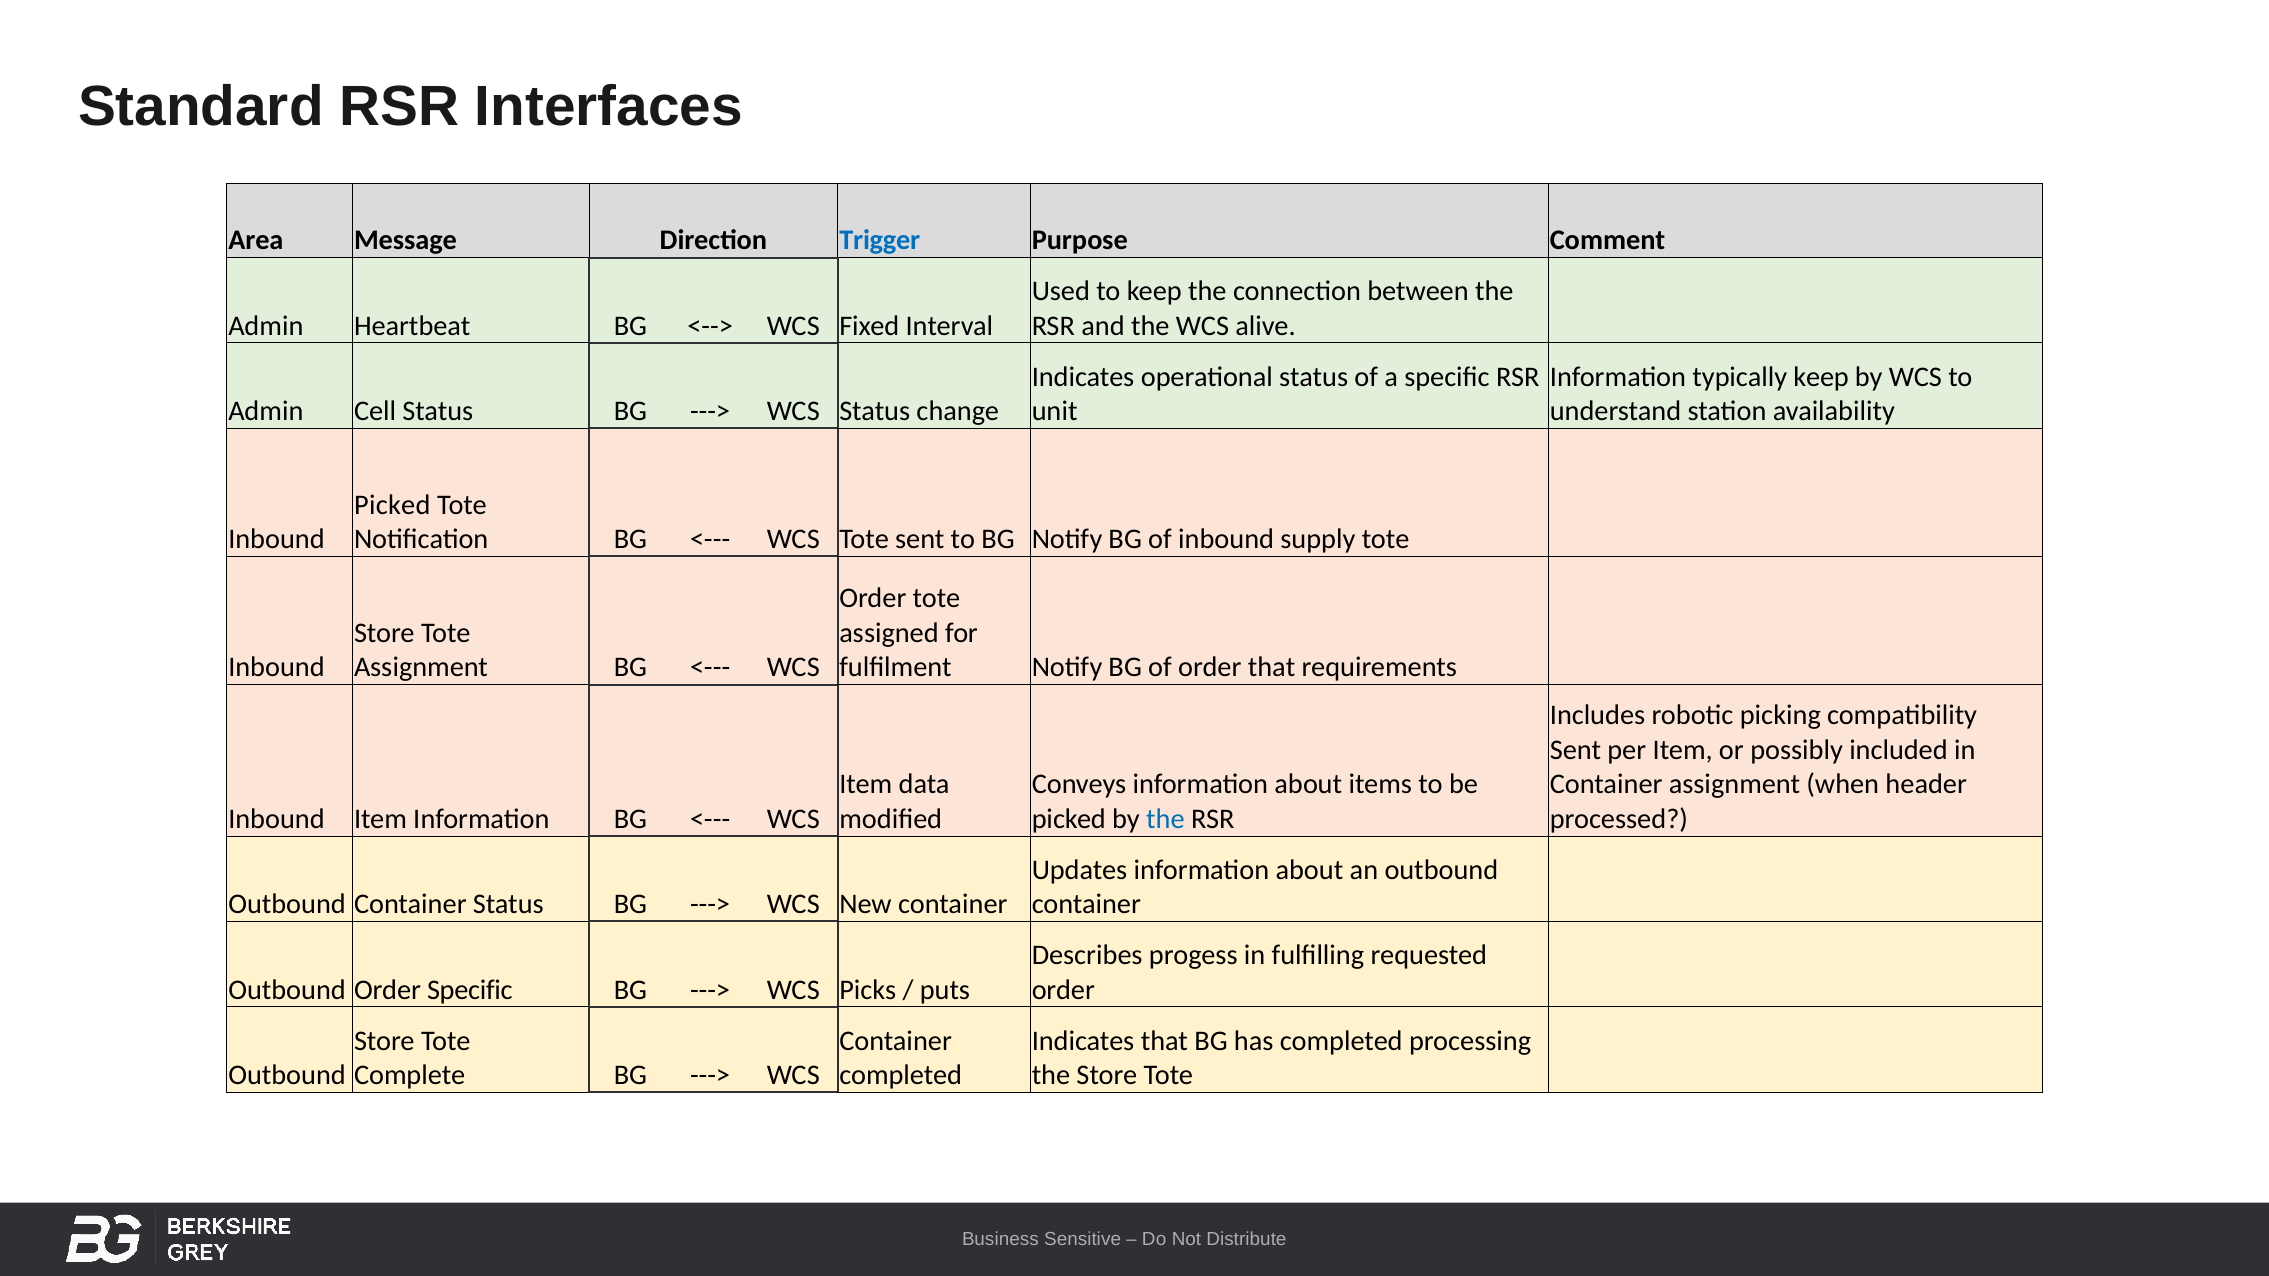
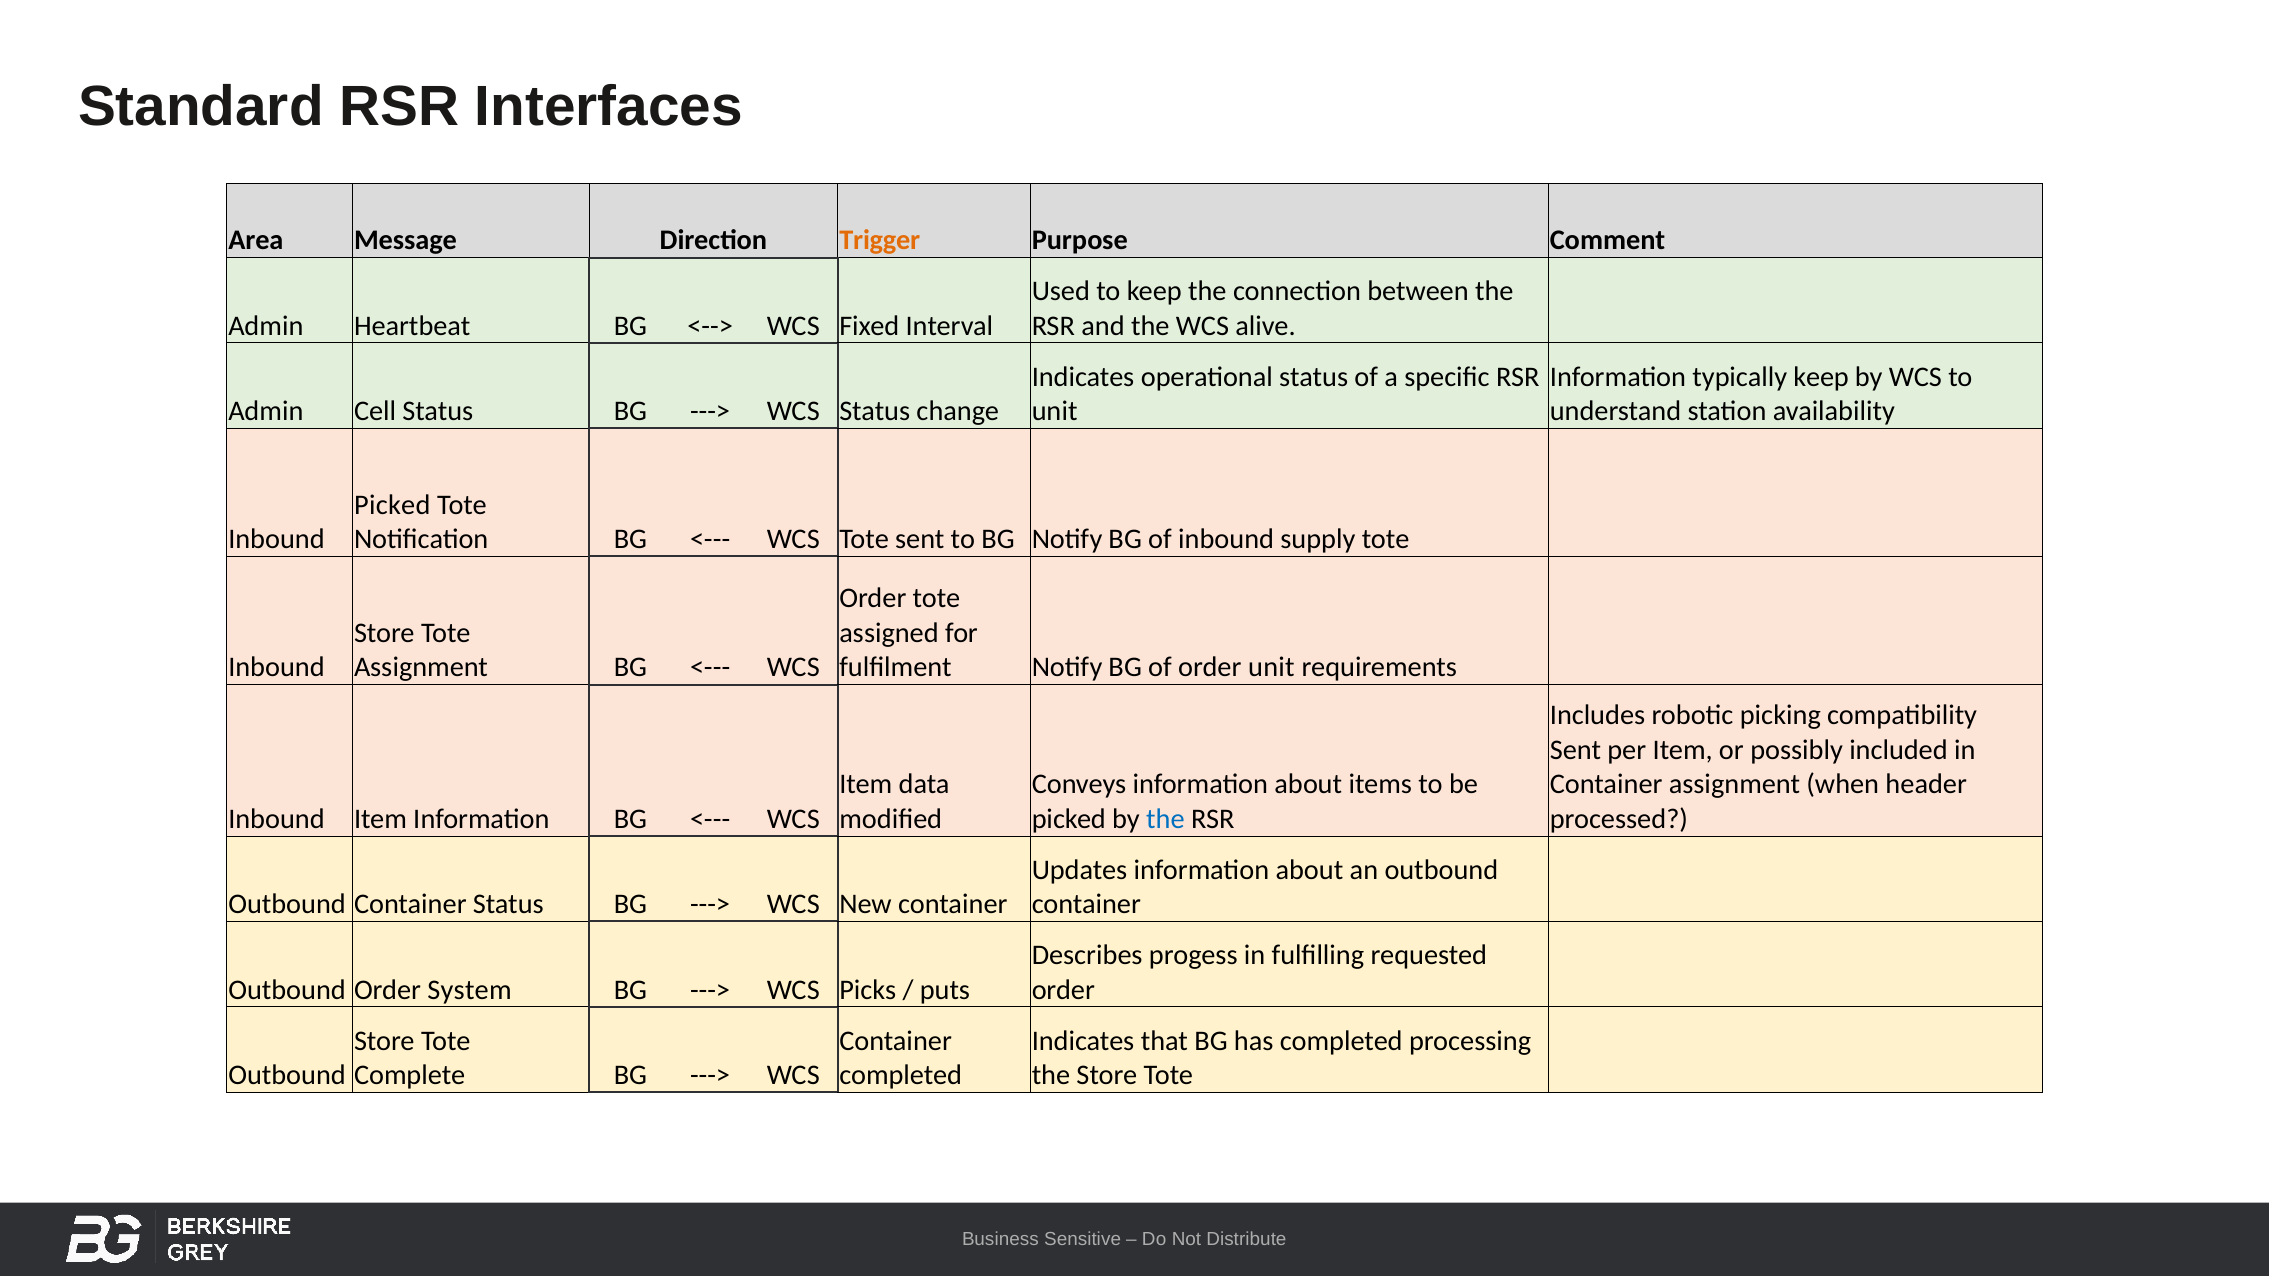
Trigger colour: blue -> orange (880, 241)
order that: that -> unit (1271, 668)
Order Specific: Specific -> System (470, 990)
